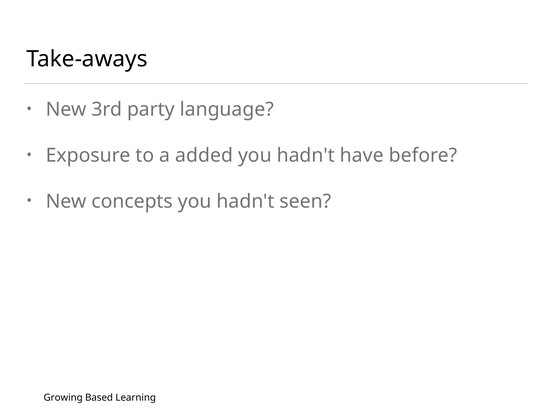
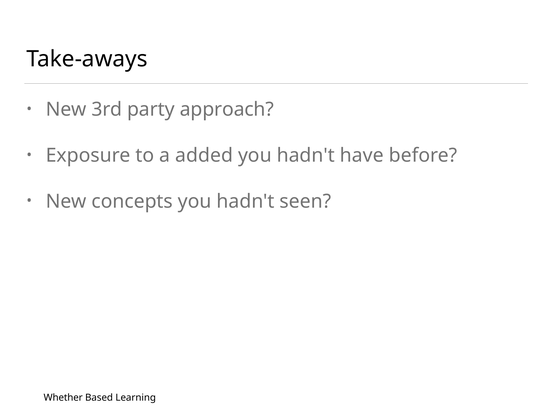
language: language -> approach (227, 110)
Growing: Growing -> Whether (63, 398)
